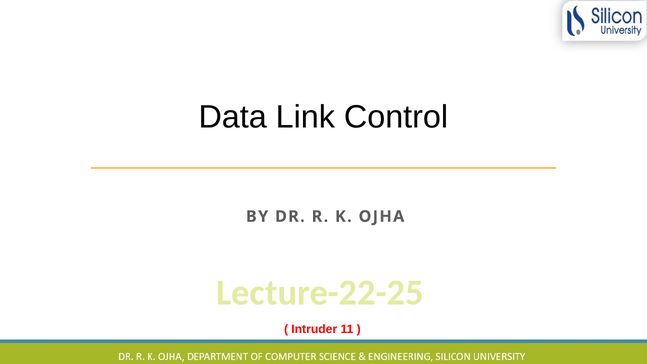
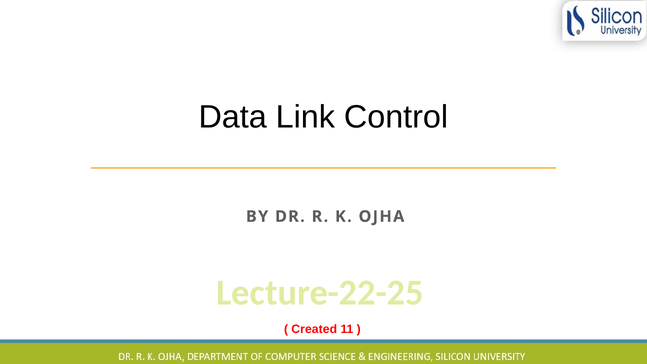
Intruder: Intruder -> Created (314, 329)
